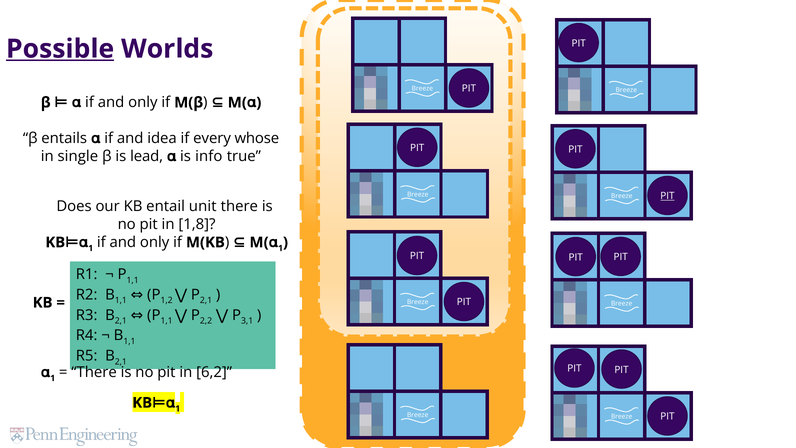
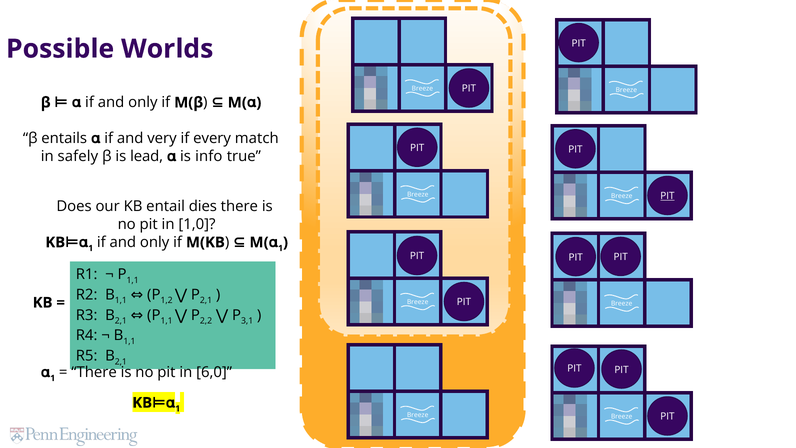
Possible underline: present -> none (60, 49)
idea: idea -> very (162, 138)
whose: whose -> match (257, 138)
single: single -> safely (78, 156)
unit: unit -> dies (203, 206)
1,8: 1,8 -> 1,0 (197, 224)
6,2: 6,2 -> 6,0 (214, 372)
